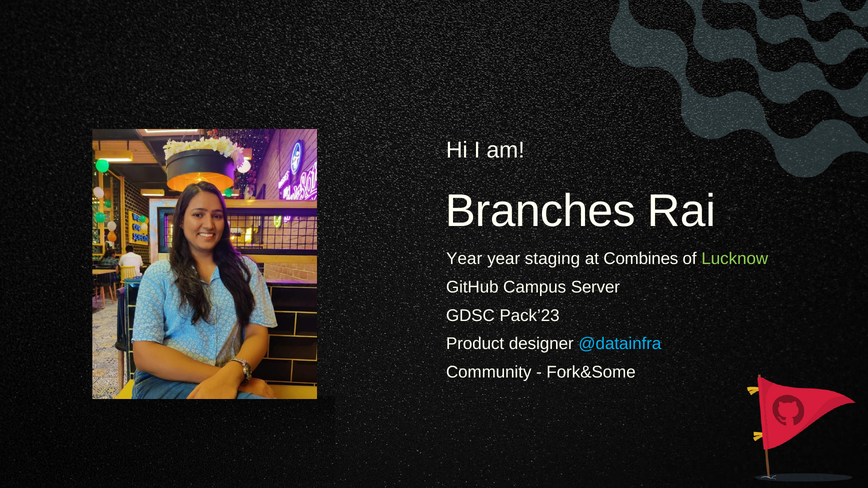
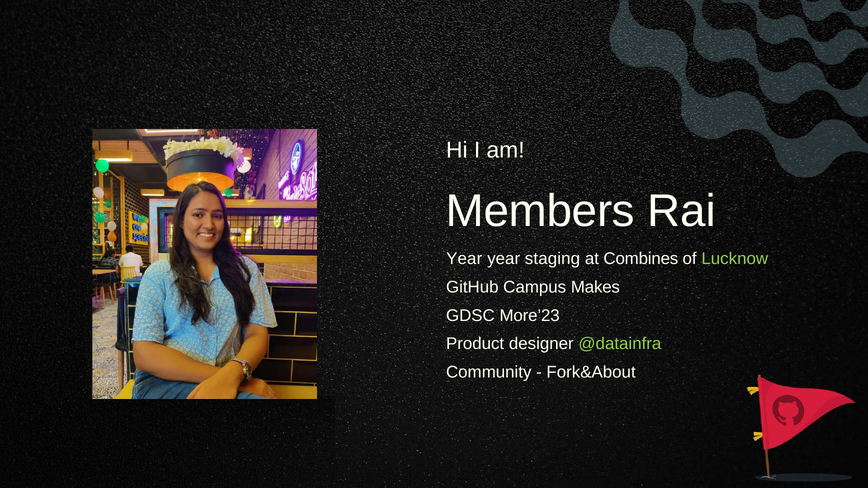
Branches: Branches -> Members (540, 211)
Server: Server -> Makes (595, 287)
Pack’23: Pack’23 -> More’23 (530, 316)
@datainfra colour: light blue -> light green (620, 344)
Fork&Some: Fork&Some -> Fork&About (591, 372)
